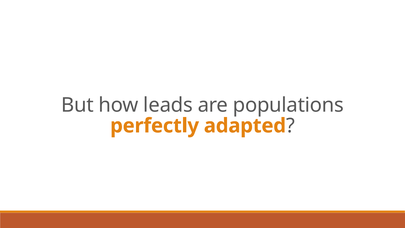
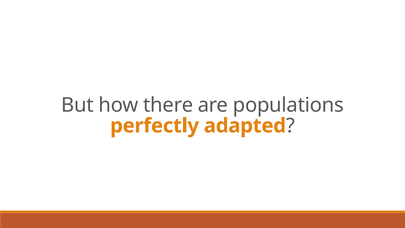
leads: leads -> there (168, 105)
